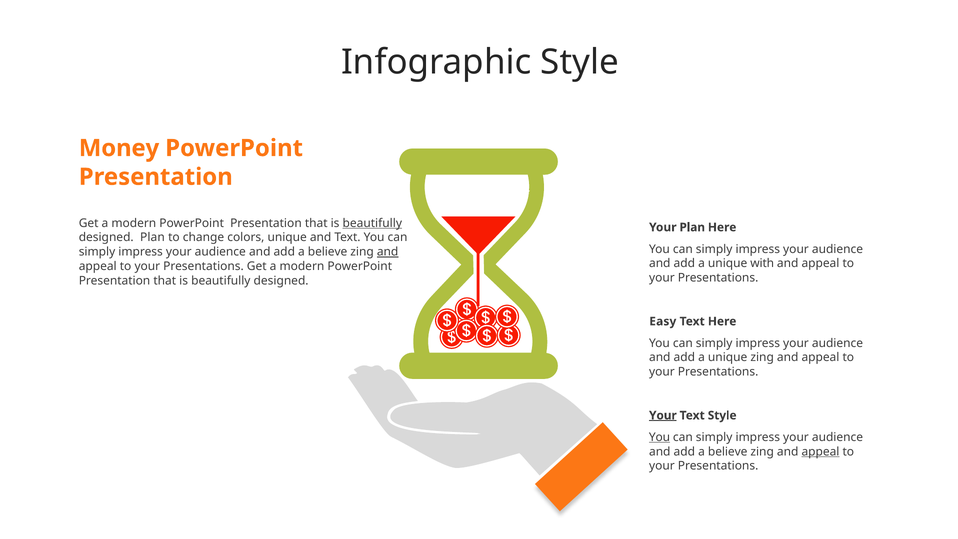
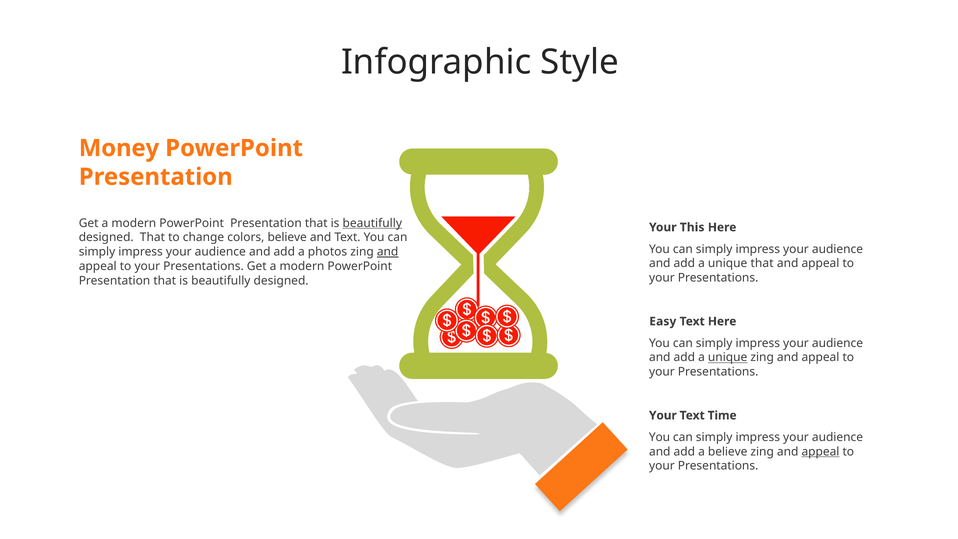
Your Plan: Plan -> This (692, 227)
designed Plan: Plan -> That (152, 237)
colors unique: unique -> believe (287, 237)
believe: believe -> photos (328, 252)
unique with: with -> that (762, 263)
unique underline: none -> present (728, 357)
Your underline: present -> none (663, 415)
Text Style: Style -> Time (722, 415)
You underline: present -> none (660, 437)
